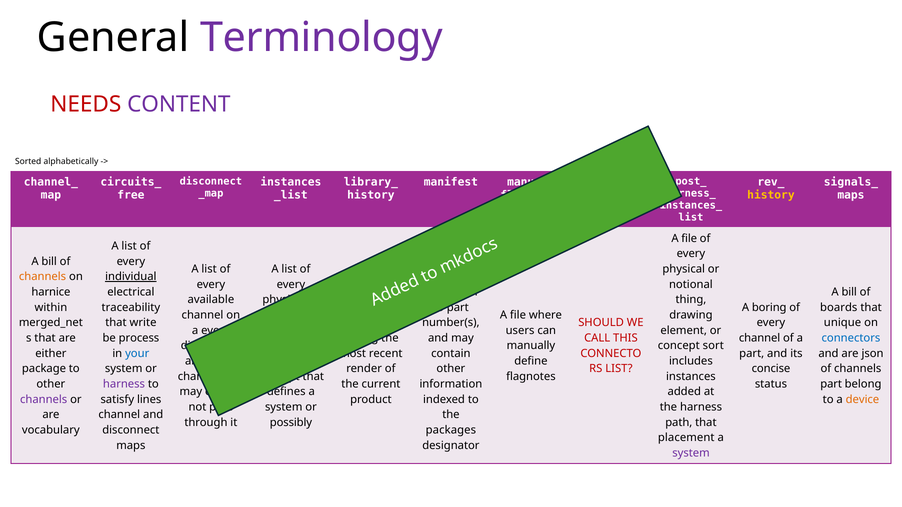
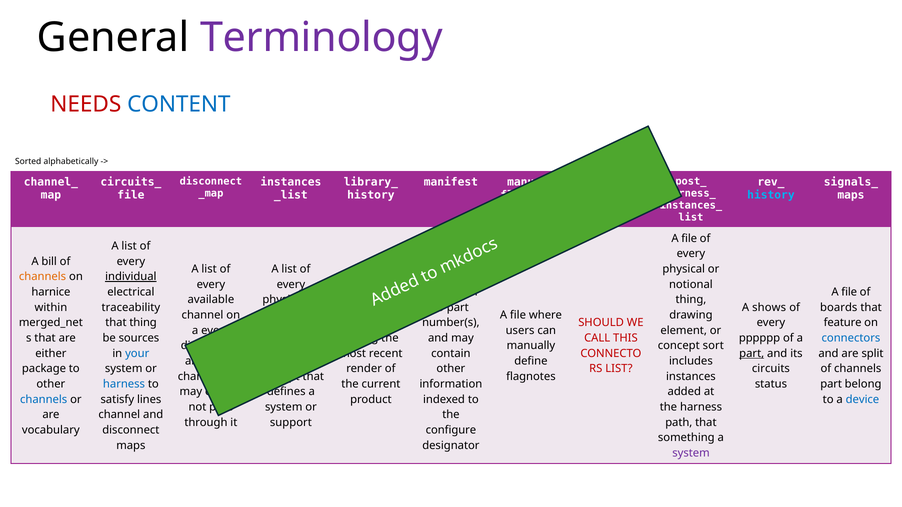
CONTENT colour: purple -> blue (179, 104)
free: free -> file (131, 195)
history colour: yellow -> light blue (771, 195)
bill: bill -> file (849, 292)
boring: boring -> shows (769, 308)
that write: write -> thing (143, 323)
unique: unique -> feature (843, 323)
process: process -> sources (139, 338)
channel: channel -> pppppp (760, 338)
part underline: none -> present (752, 354)
json: json -> split (873, 354)
concise: concise -> circuits (771, 369)
harness colour: purple -> blue (124, 384)
channels colour: purple -> blue (44, 400)
device colour: orange -> blue (862, 400)
possibly: possibly -> support (291, 423)
packages: packages -> configure (451, 430)
placement: placement -> something (686, 438)
